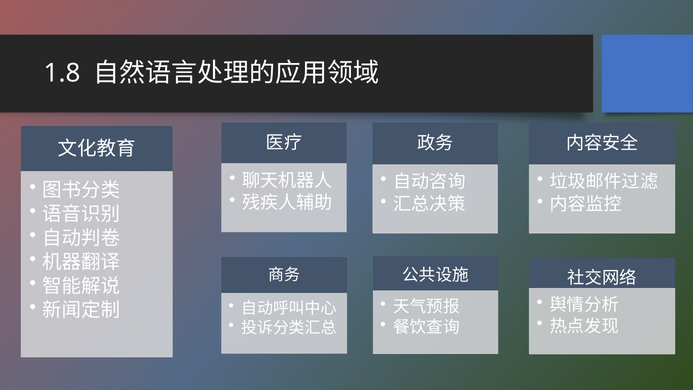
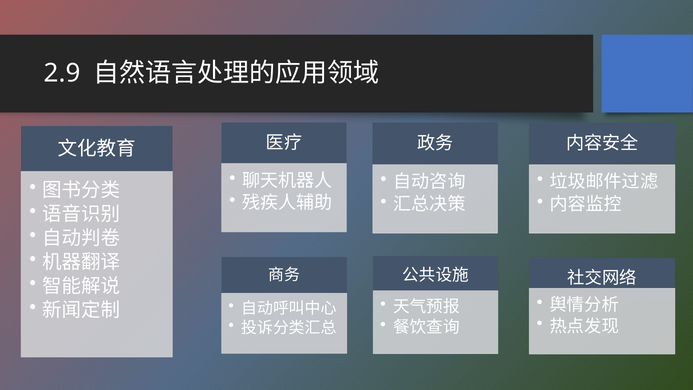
1.8: 1.8 -> 2.9 (62, 73)
